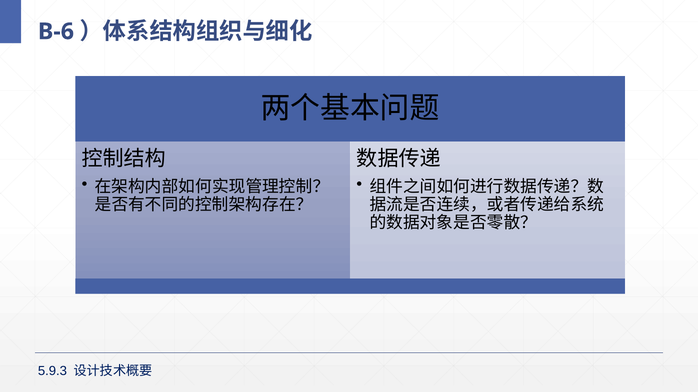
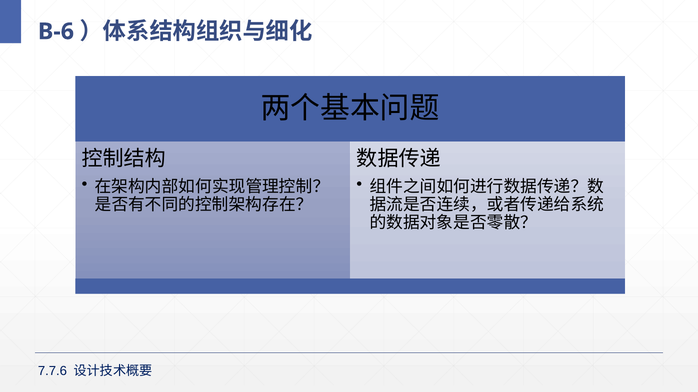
5.9.3: 5.9.3 -> 7.7.6 (52, 372)
